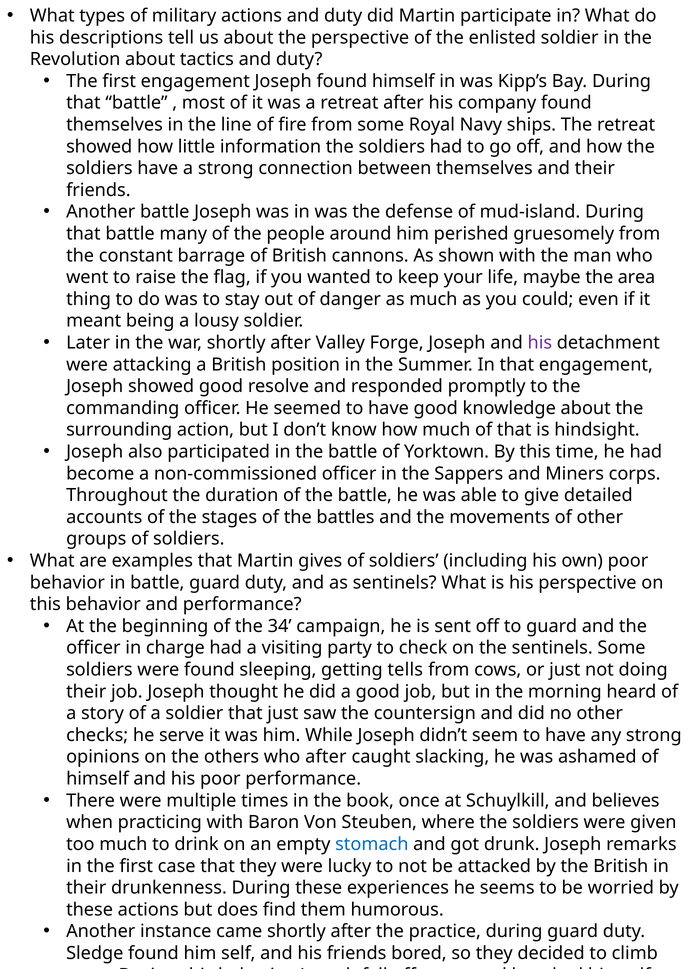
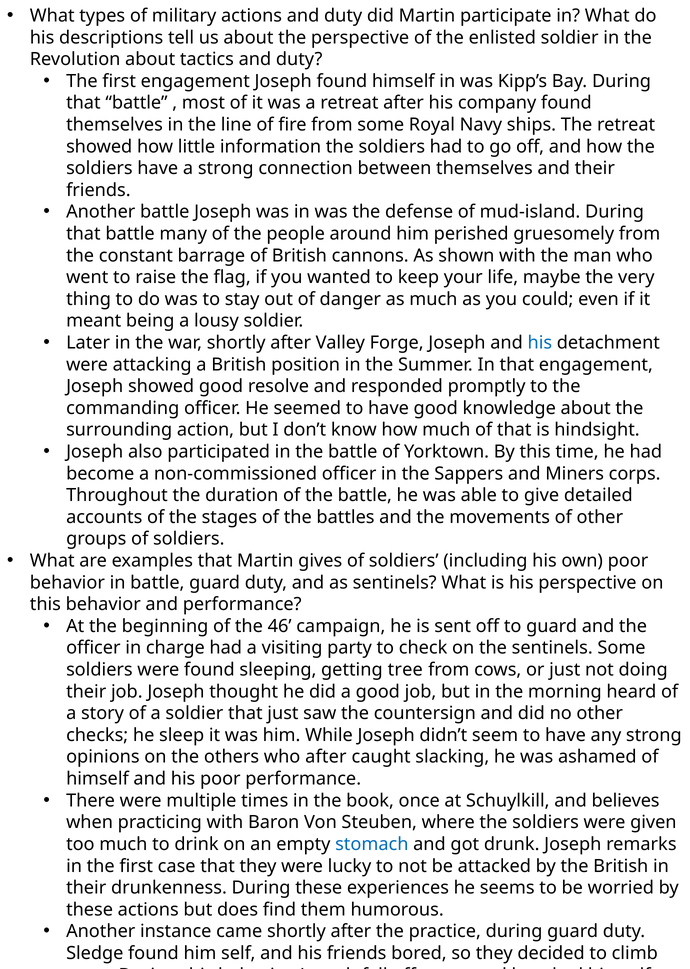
area: area -> very (636, 277)
his colour: purple -> blue (540, 343)
34: 34 -> 46 (280, 626)
getting tells: tells -> tree (405, 669)
serve: serve -> sleep (182, 735)
